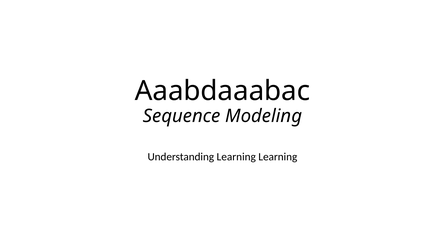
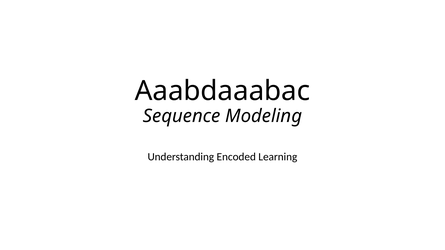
Understanding Learning: Learning -> Encoded (236, 157)
